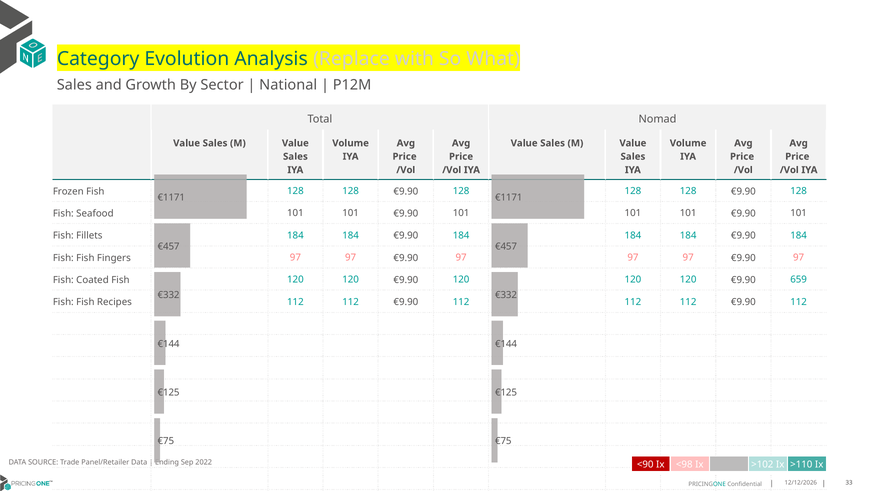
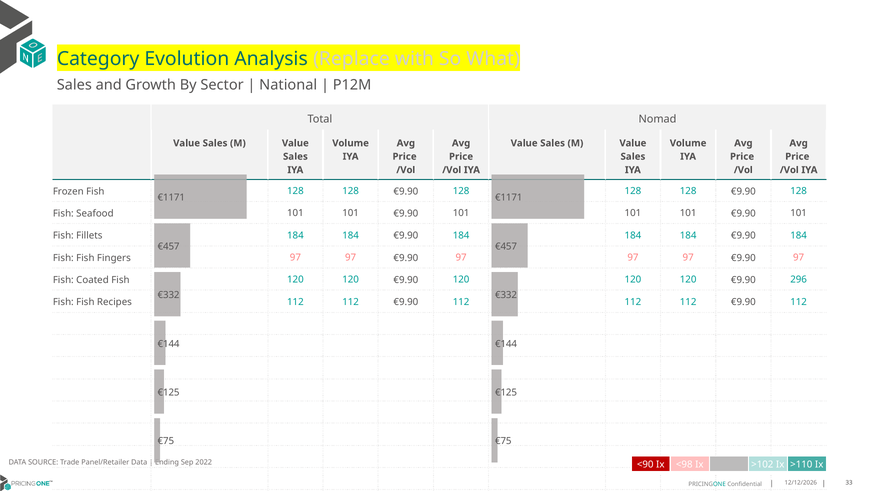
659: 659 -> 296 (799, 280)
